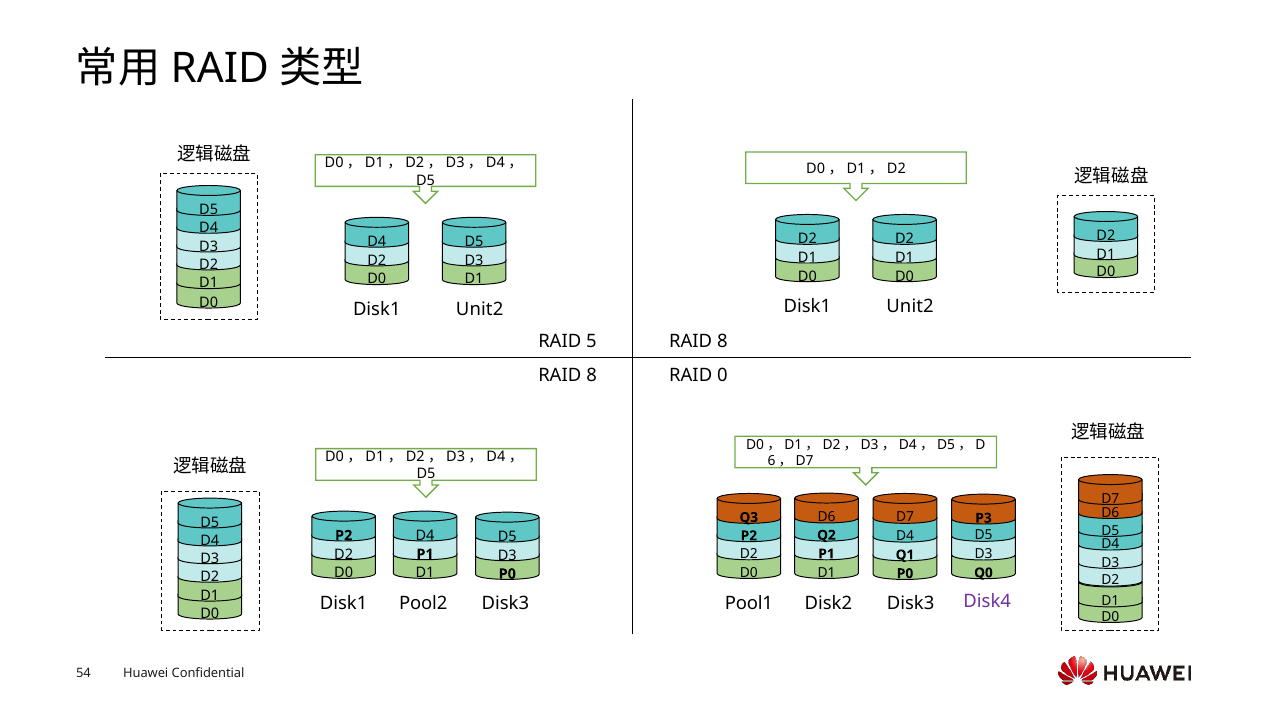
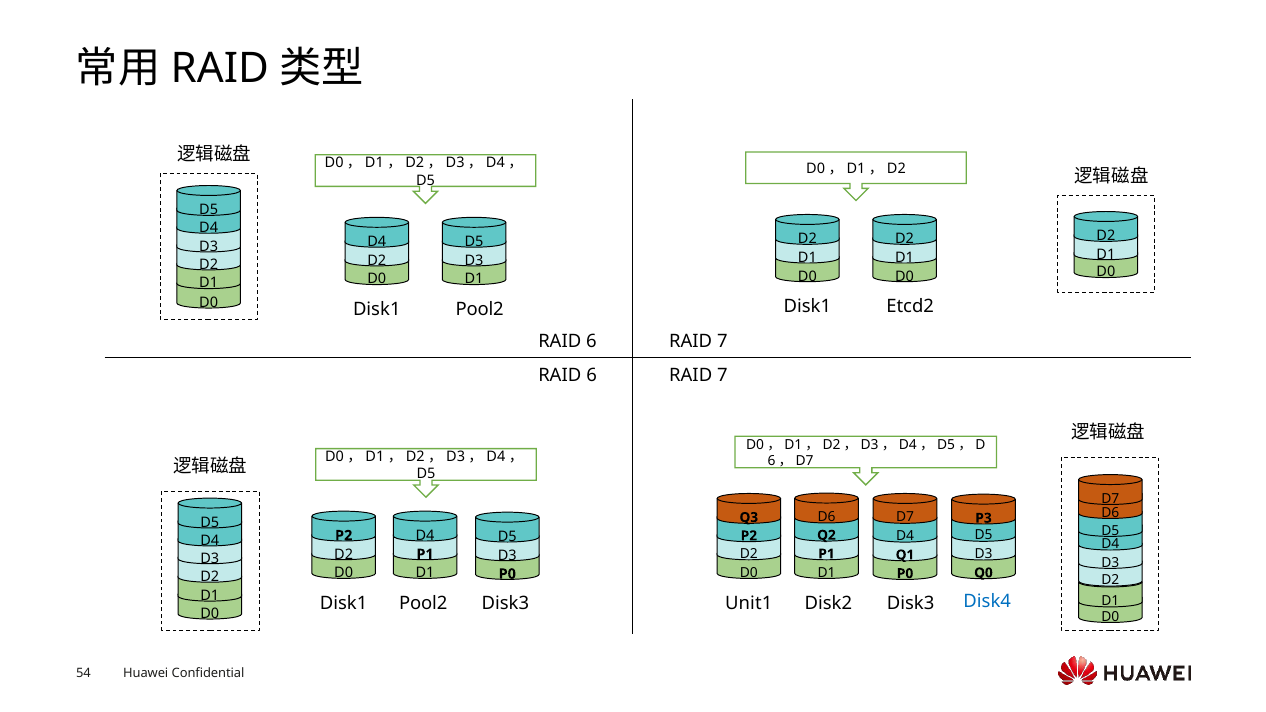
Unit2: Unit2 -> Etcd2 (910, 307)
Unit2: Unit2 -> Pool2 (480, 310)
5: 5 -> 6 (591, 341)
8: 8 -> 7 (722, 341)
8: 8 -> 6 (592, 376)
0: 0 -> 7 (722, 375)
Disk4 colour: purple -> blue (987, 602)
Pool1: Pool1 -> Unit1 (749, 604)
